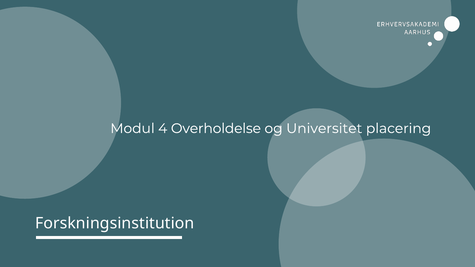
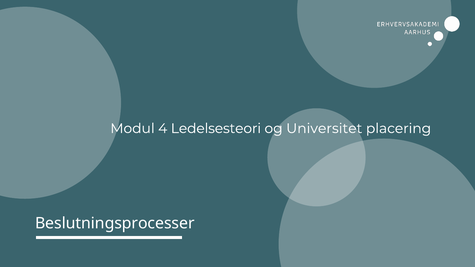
Overholdelse: Overholdelse -> Ledelsesteori (216, 129)
Forskningsinstitution: Forskningsinstitution -> Beslutningsprocesser (115, 223)
